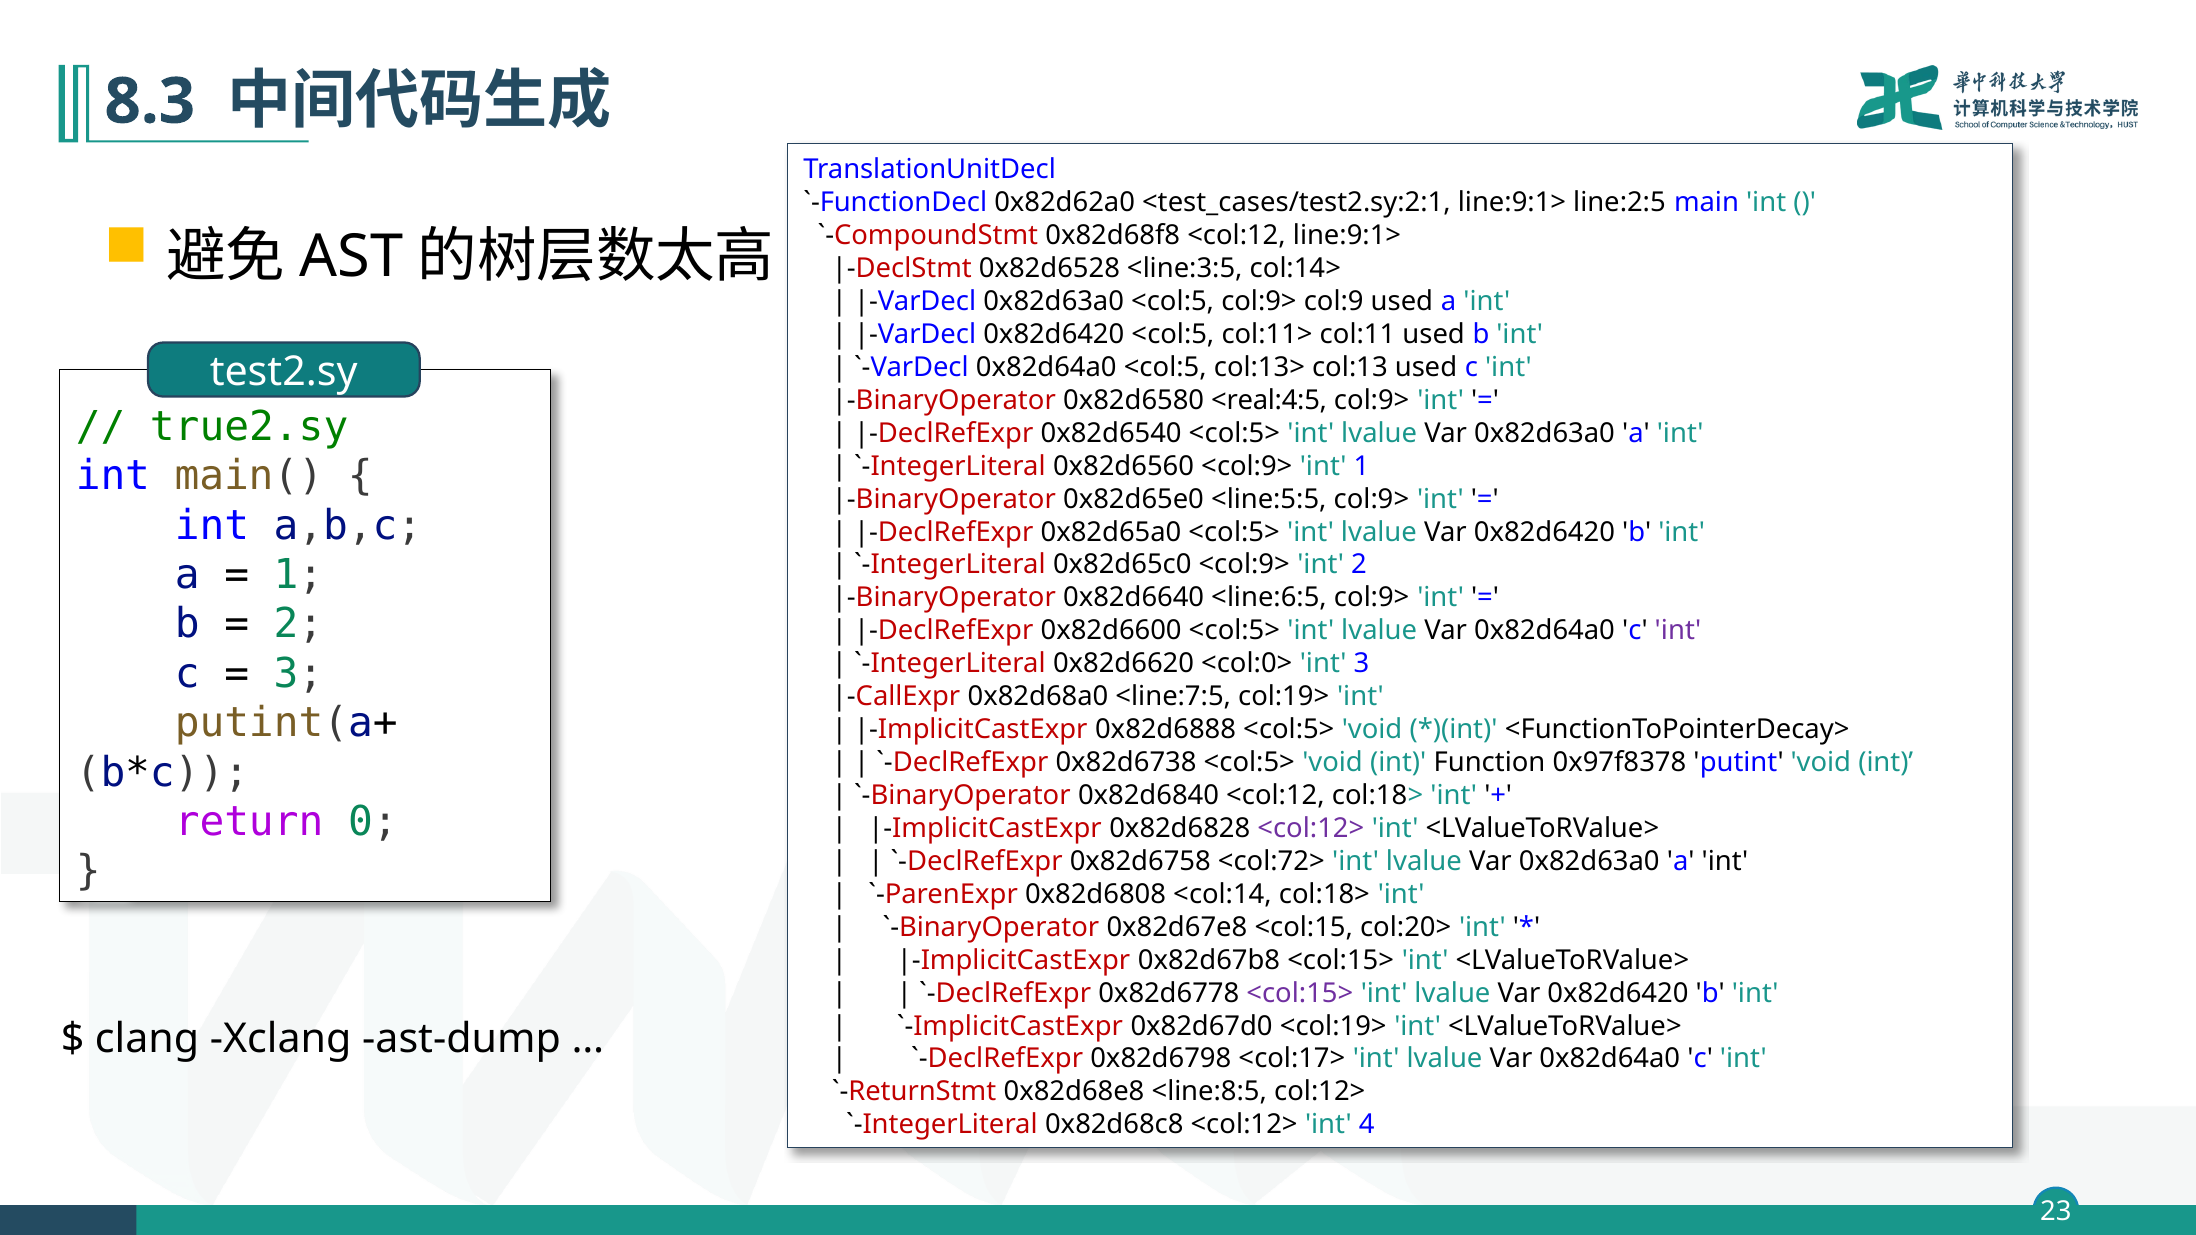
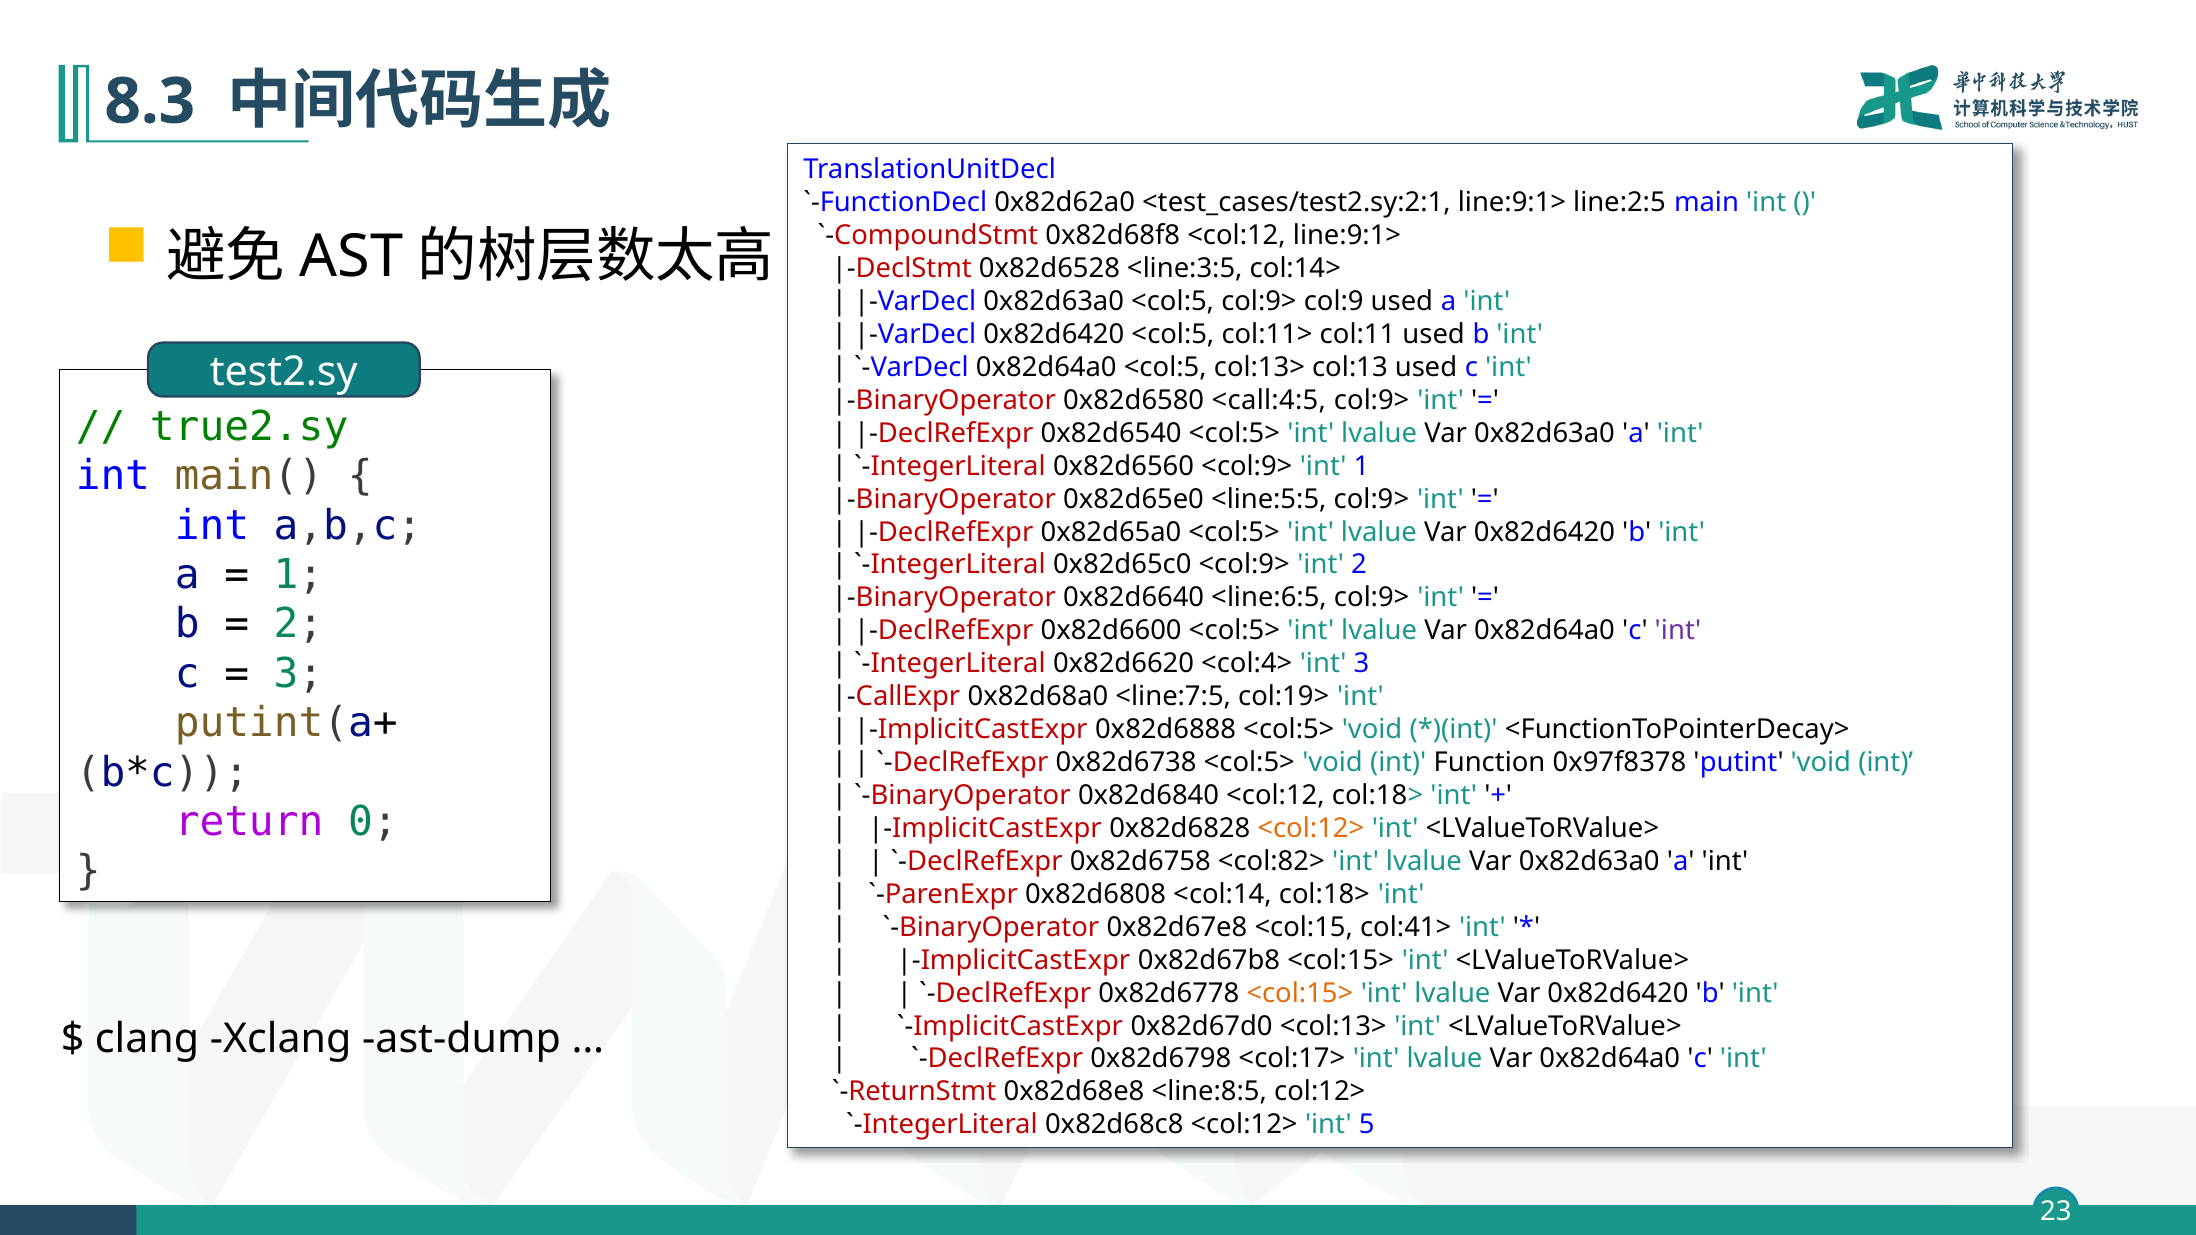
<real:4:5: <real:4:5 -> <call:4:5 (1269, 400)
<col:0>: <col:0> -> <col:4> (1247, 664)
<col:12> colour: purple -> orange (1311, 829)
<col:72>: <col:72> -> <col:82> (1271, 861)
col:20>: col:20> -> col:41> (1406, 927)
<col:15> colour: purple -> orange (1300, 993)
<col:19>: <col:19> -> <col:13> (1333, 1026)
4: 4 -> 5 (1367, 1125)
